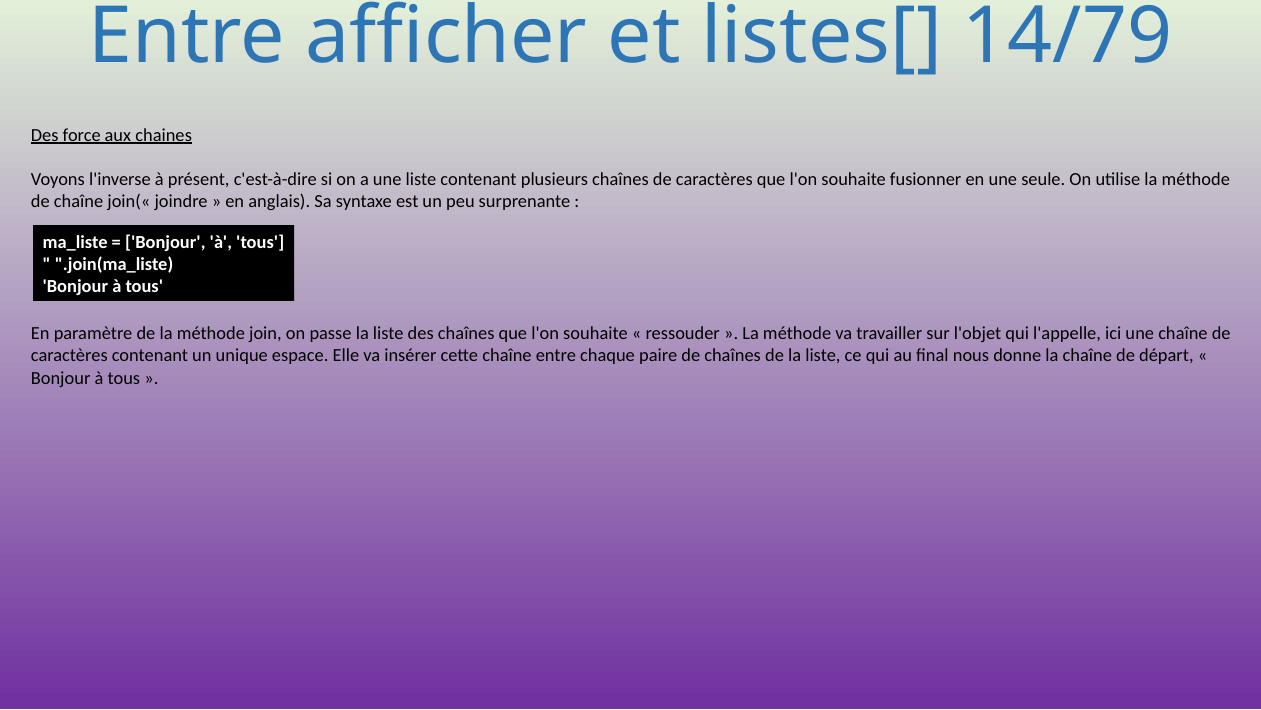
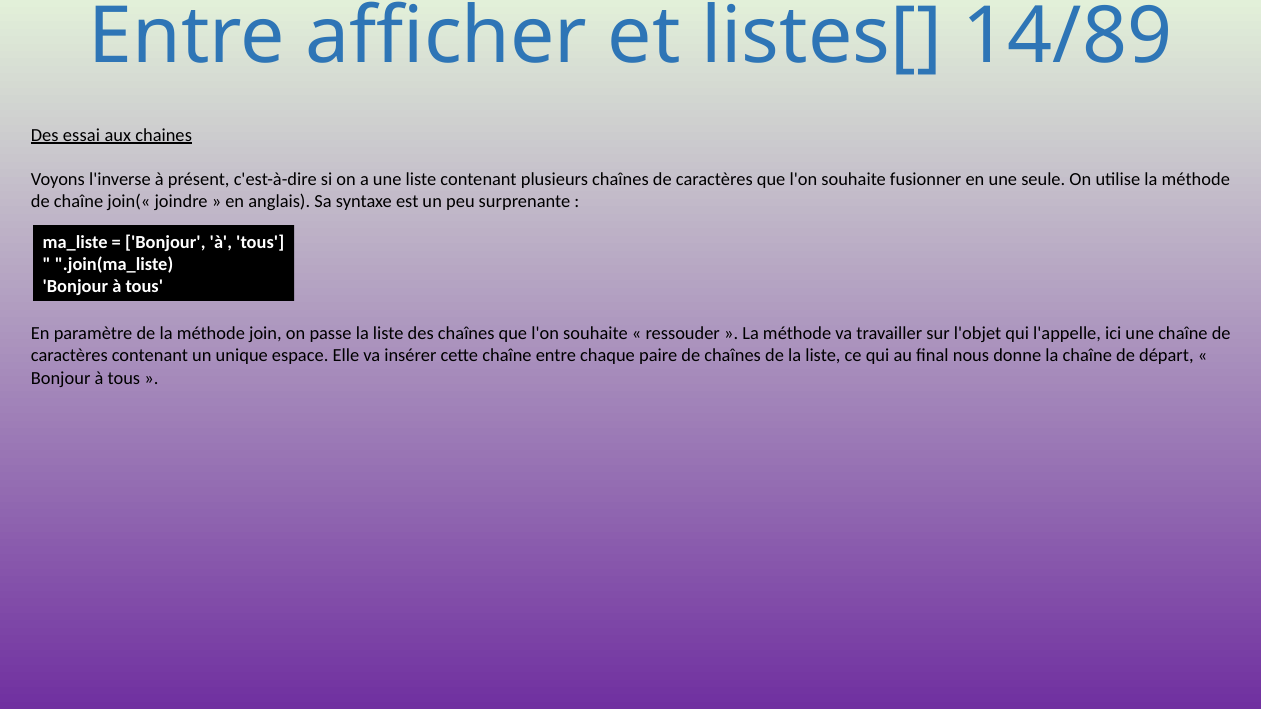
14/79: 14/79 -> 14/89 (1067, 36)
force: force -> essai (82, 135)
